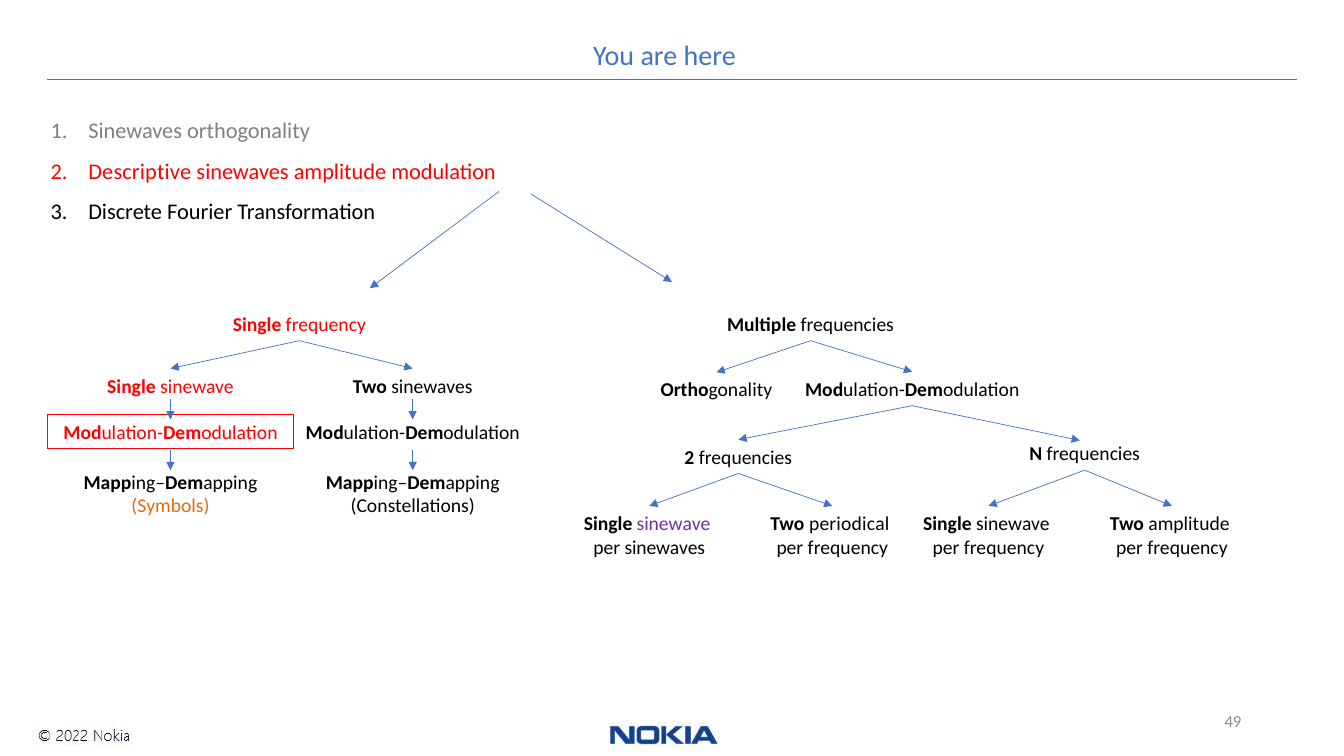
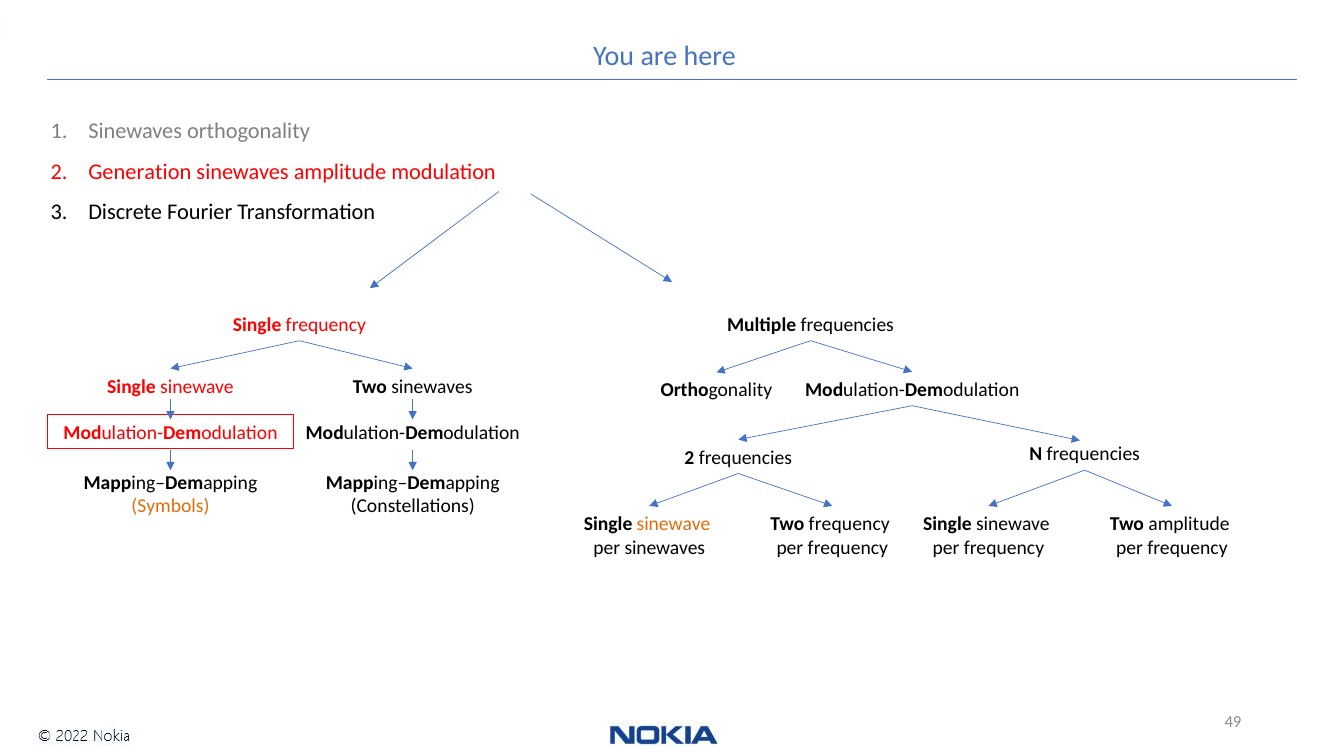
Descriptive: Descriptive -> Generation (140, 172)
sinewave colour: purple -> orange (674, 524)
Two periodical: periodical -> frequency (849, 524)
